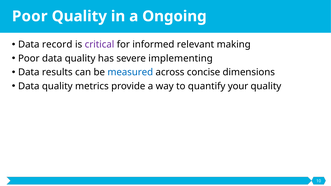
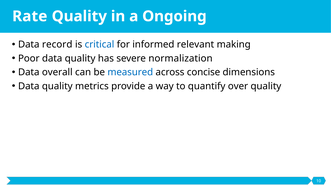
Poor: Poor -> Rate (30, 16)
critical colour: purple -> blue (99, 45)
implementing: implementing -> normalization (181, 58)
results: results -> overall (57, 72)
your: your -> over (238, 86)
